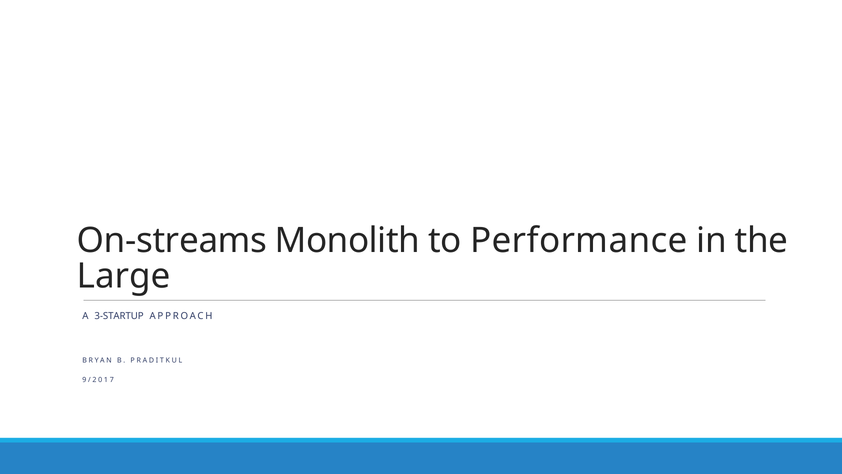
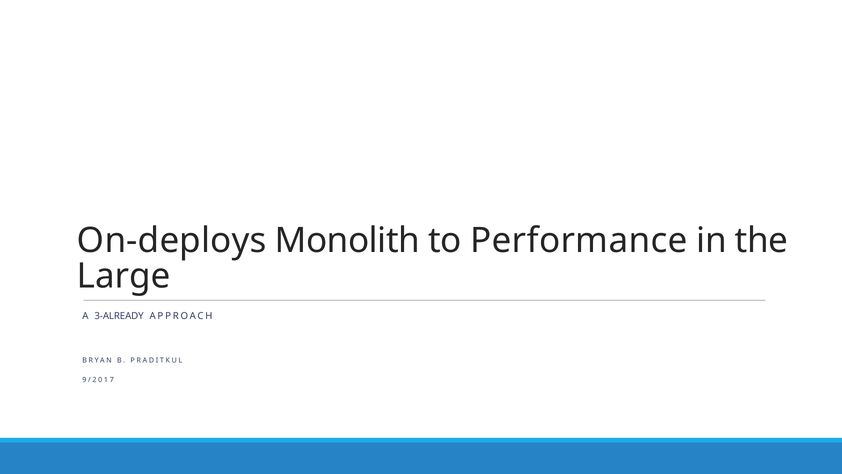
On-streams: On-streams -> On-deploys (172, 240)
3-STARTUP: 3-STARTUP -> 3-ALREADY (119, 316)
